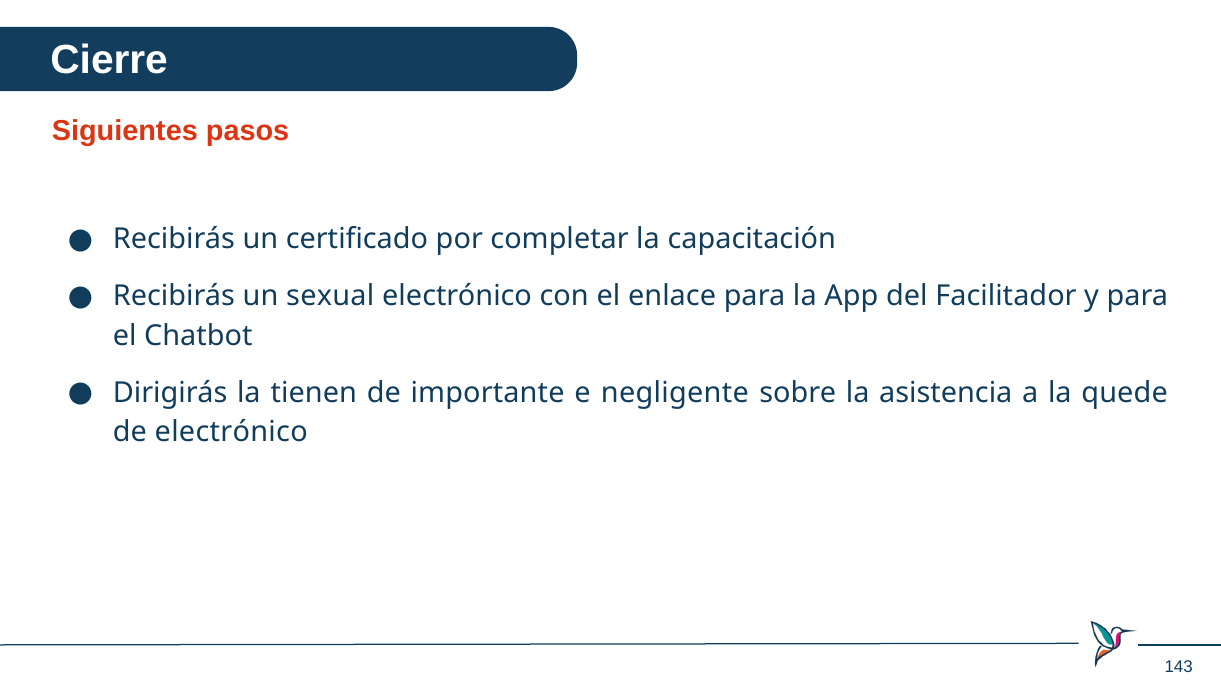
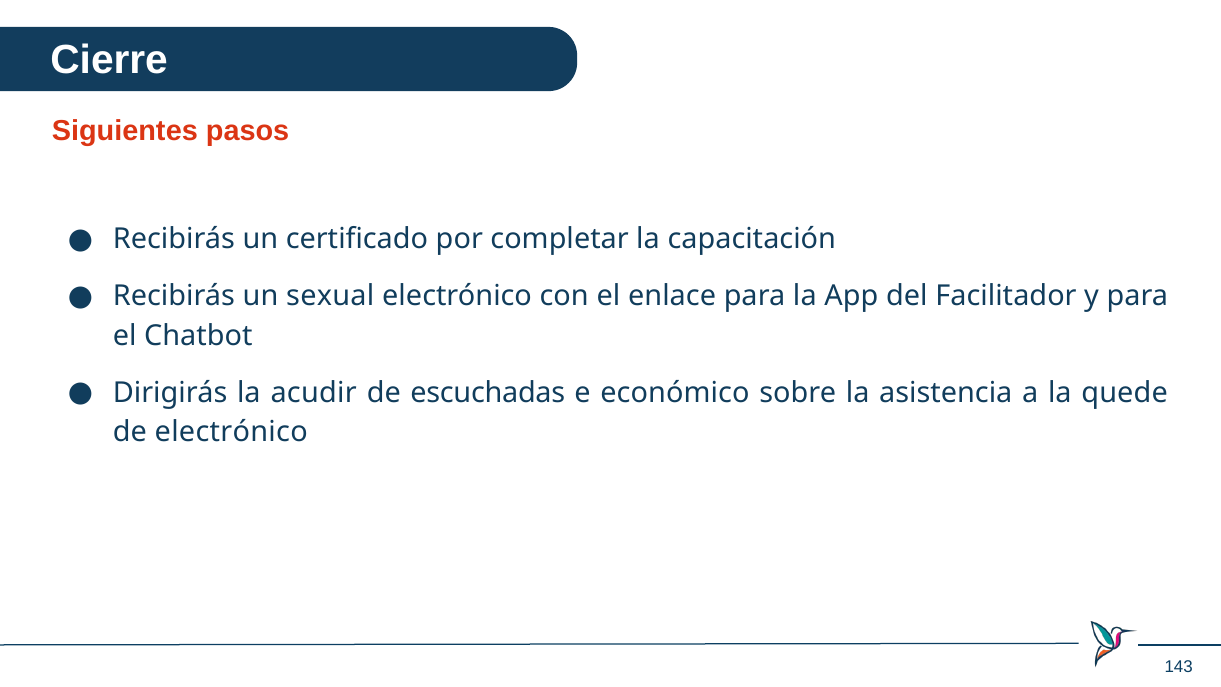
tienen: tienen -> acudir (314, 392)
importante: importante -> escuchadas (488, 392)
negligente: negligente -> económico (675, 392)
